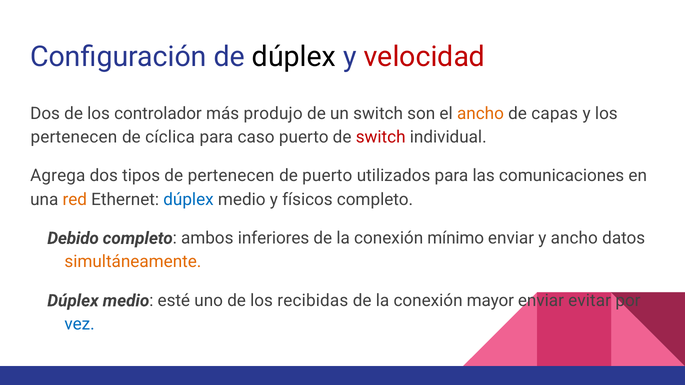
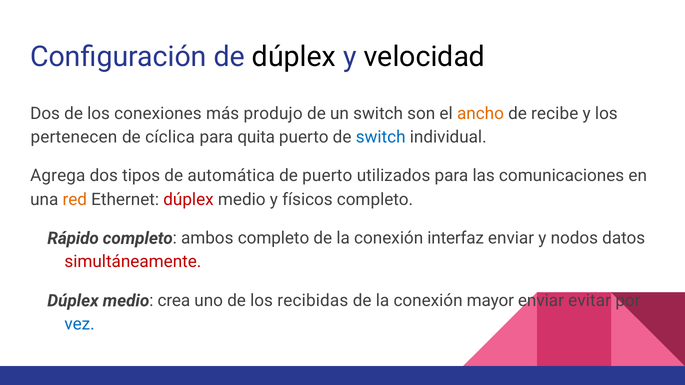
velocidad colour: red -> black (424, 57)
controlador: controlador -> conexiones (158, 114)
capas: capas -> recibe (555, 114)
caso: caso -> quita (256, 137)
switch colour: red -> blue (381, 137)
de pertenecen: pertenecen -> automática (231, 176)
dúplex colour: blue -> red (189, 200)
Debido: Debido -> Rápido (73, 238)
ambos inferiores: inferiores -> completo (274, 238)
mínimo: mínimo -> interfaz (456, 238)
y ancho: ancho -> nodos (574, 238)
simultáneamente colour: orange -> red (133, 262)
esté: esté -> crea (174, 301)
